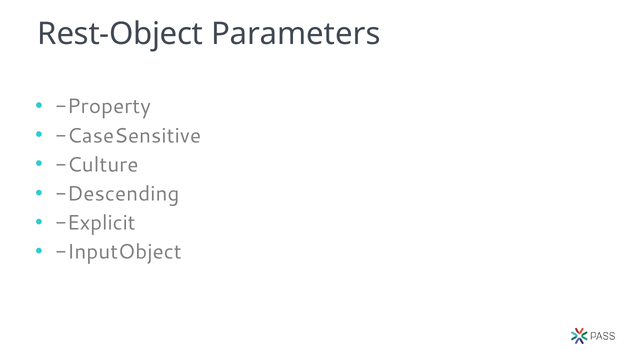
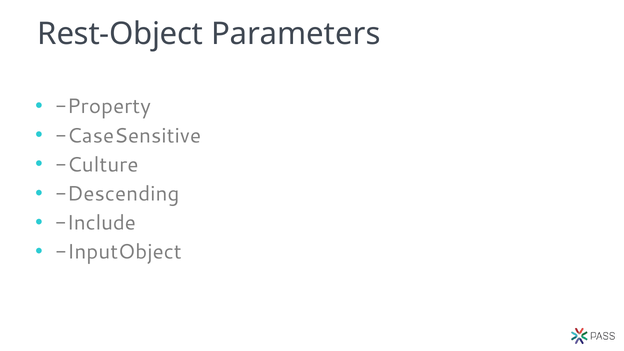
Explicit: Explicit -> Include (95, 223)
